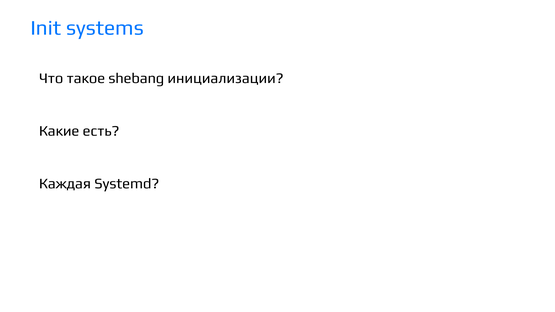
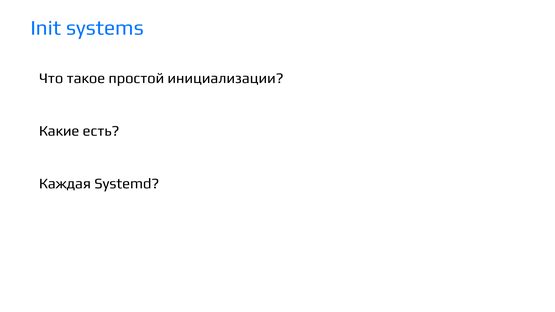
shebang: shebang -> простой (136, 79)
